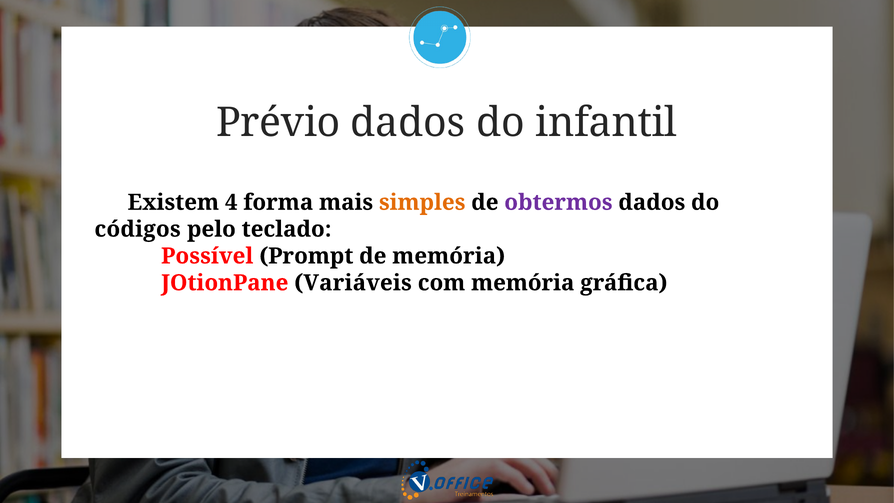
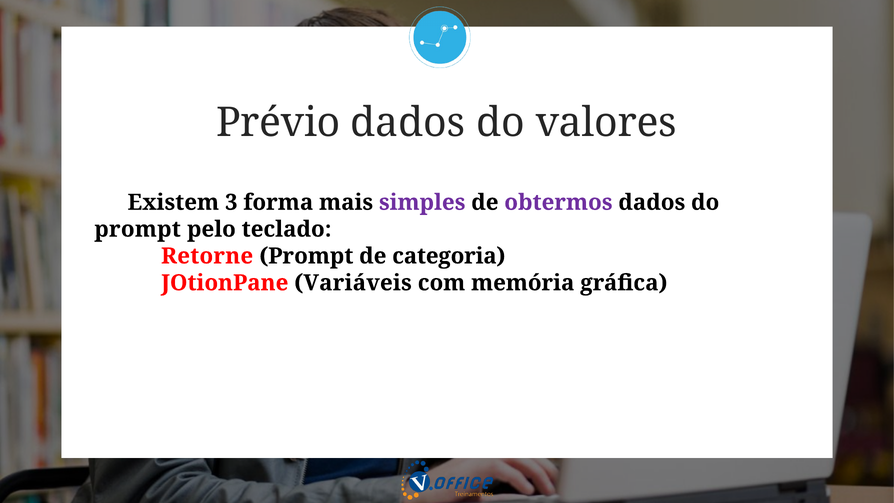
infantil: infantil -> valores (606, 123)
4: 4 -> 3 (231, 202)
simples colour: orange -> purple (422, 202)
códigos: códigos -> prompt (138, 229)
Possível: Possível -> Retorne (207, 256)
de memória: memória -> categoria (449, 256)
